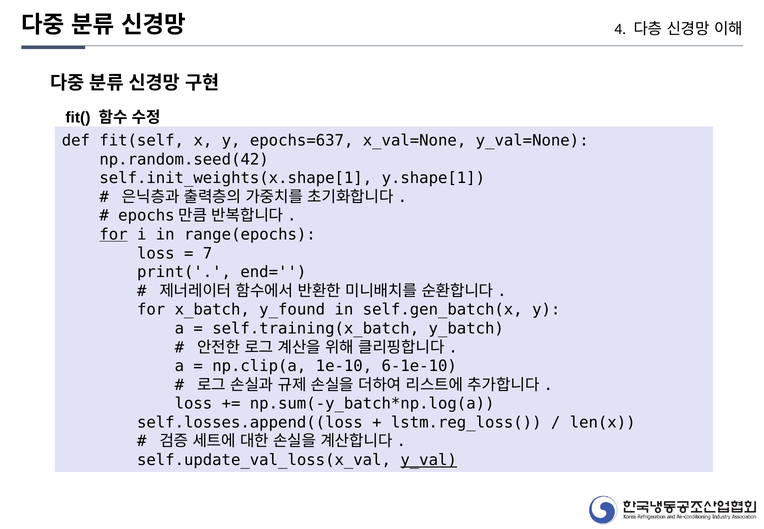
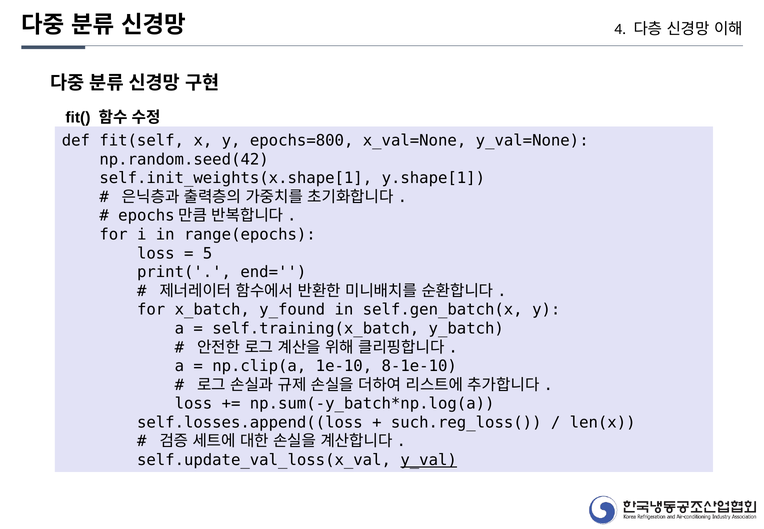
epochs=637: epochs=637 -> epochs=800 (302, 141)
for underline: present -> none (114, 234)
7: 7 -> 5 (208, 253)
6-1e-10: 6-1e-10 -> 8-1e-10 (419, 366)
lstm.reg_loss(: lstm.reg_loss( -> such.reg_loss( (466, 422)
